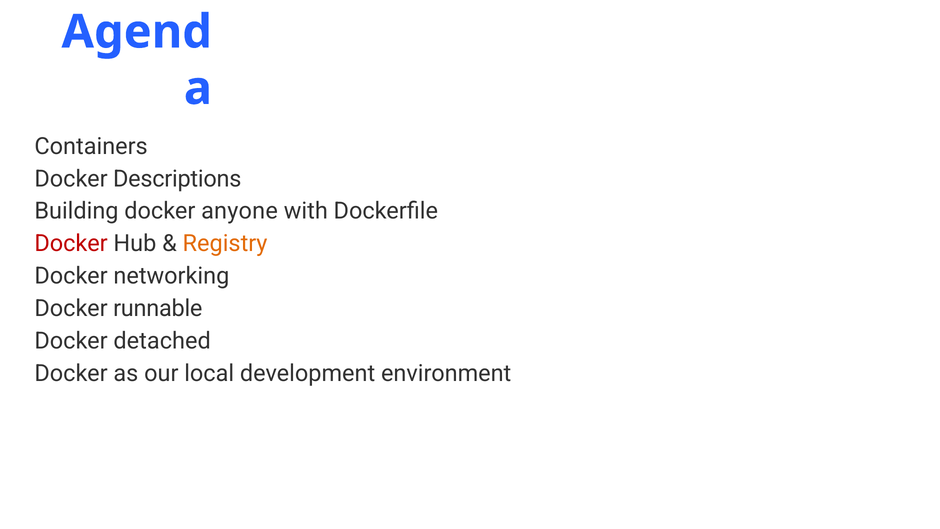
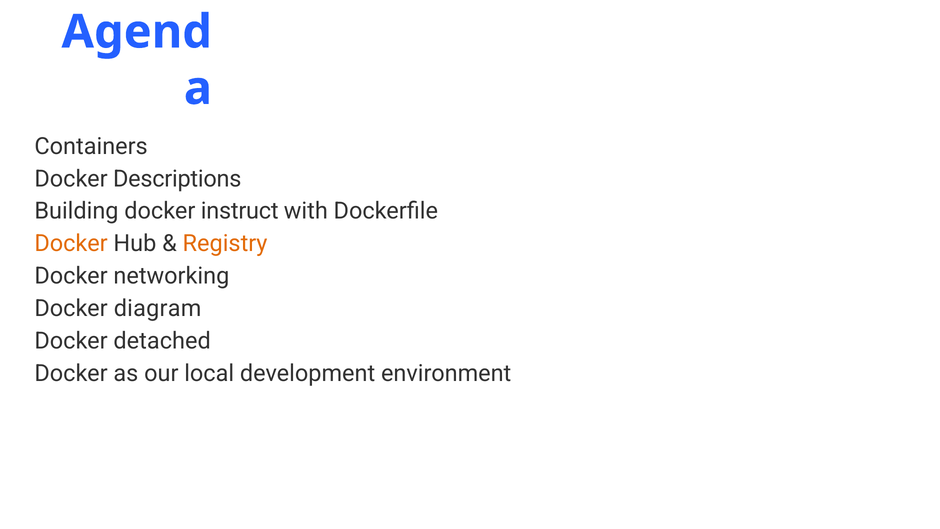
anyone: anyone -> instruct (240, 211)
Docker colour: red -> orange (71, 244)
runnable: runnable -> diagram (158, 308)
